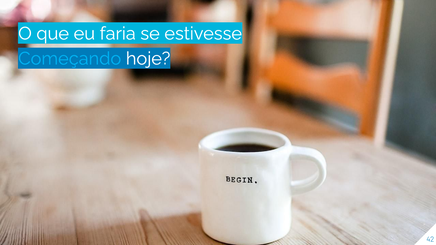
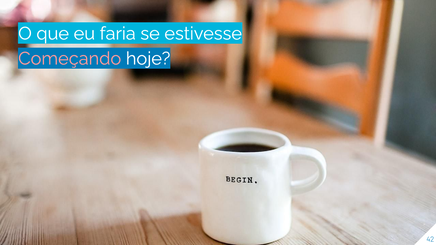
Começando colour: light blue -> pink (70, 59)
